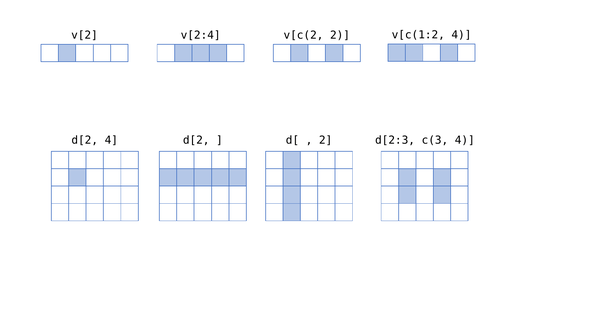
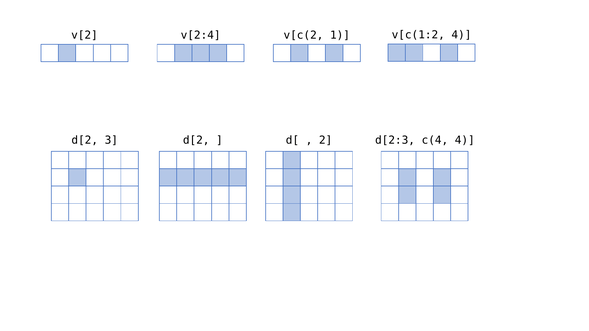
v[c(2 2: 2 -> 1 (340, 35)
d[2 4: 4 -> 3 (111, 140)
c(3: c(3 -> c(4 (435, 140)
